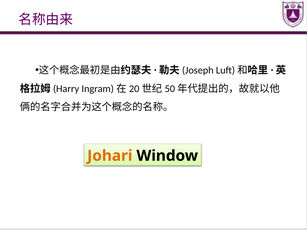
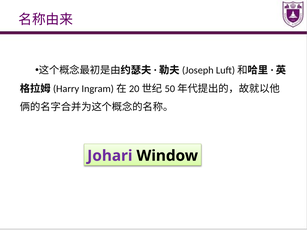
Johari colour: orange -> purple (110, 156)
